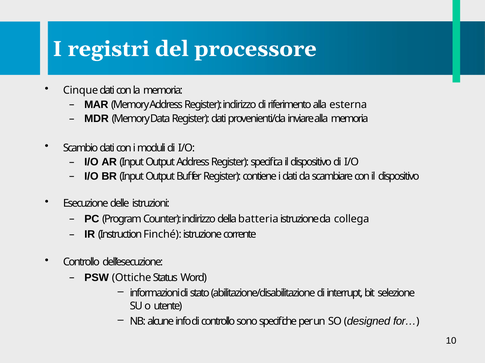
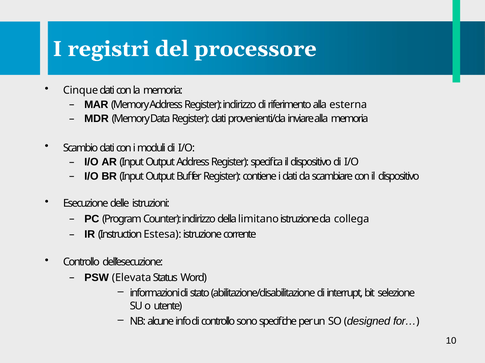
batteria: batteria -> limitano (258, 219)
Finché: Finché -> Estesa (162, 235)
Ottiche: Ottiche -> Elevata (132, 278)
